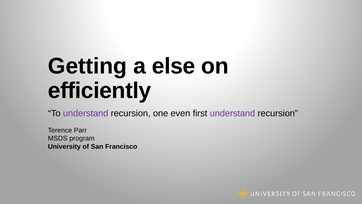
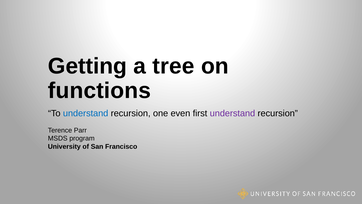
else: else -> tree (173, 66)
efficiently: efficiently -> functions (99, 90)
understand colour: purple -> blue (86, 113)
